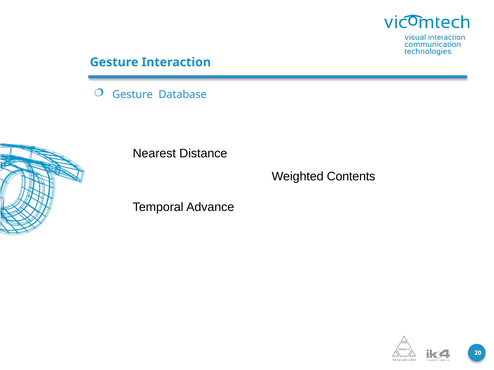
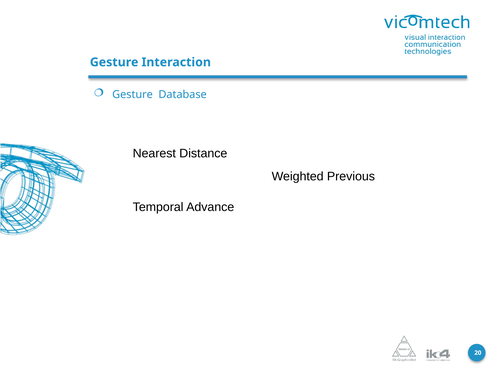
Contents: Contents -> Previous (351, 177)
